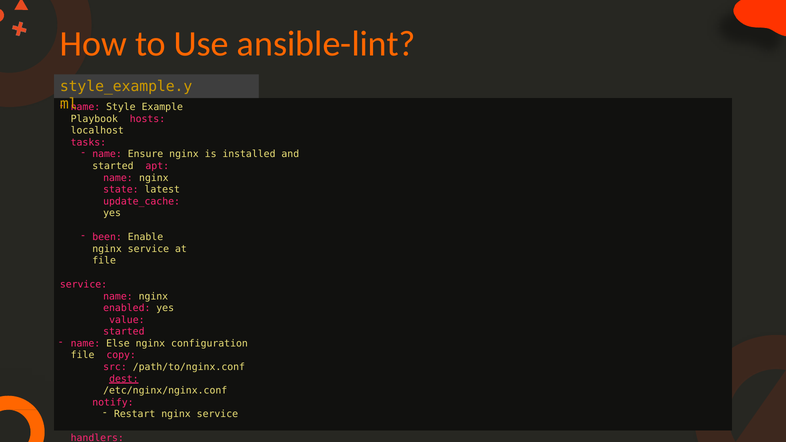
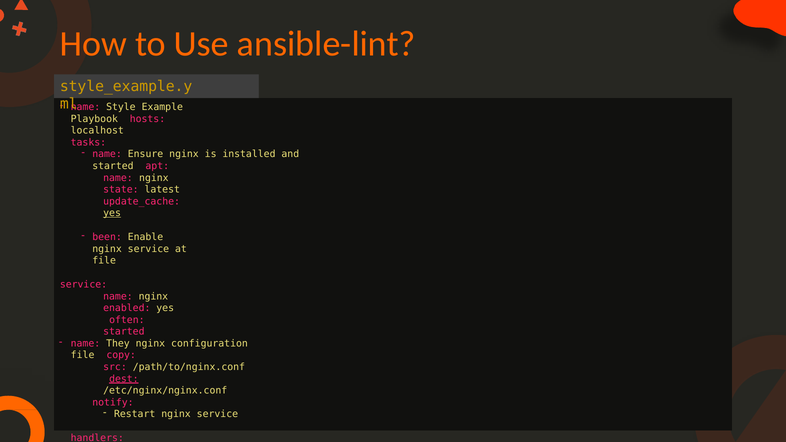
yes underline: none -> present (112, 213)
value: value -> often (127, 320)
Else: Else -> They (118, 344)
